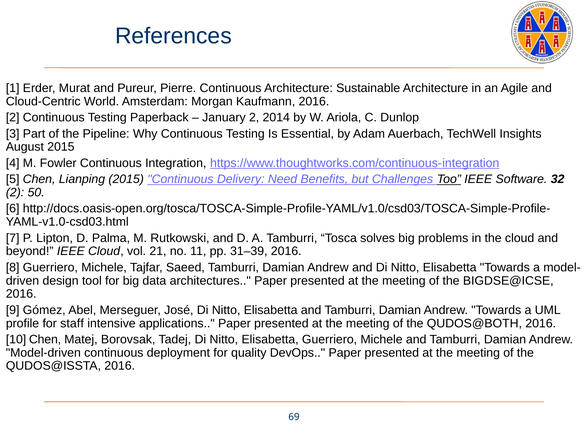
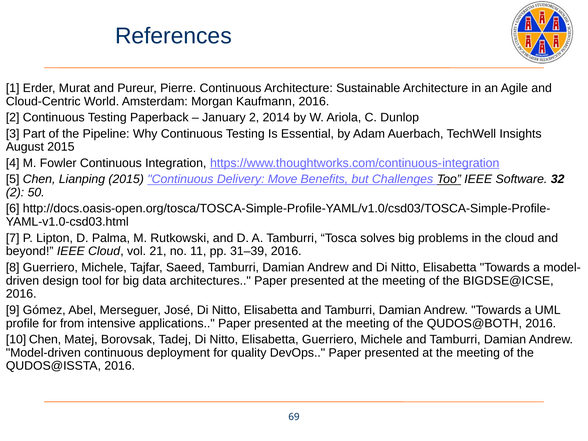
Need: Need -> Move (283, 179)
staff: staff -> from (72, 323)
